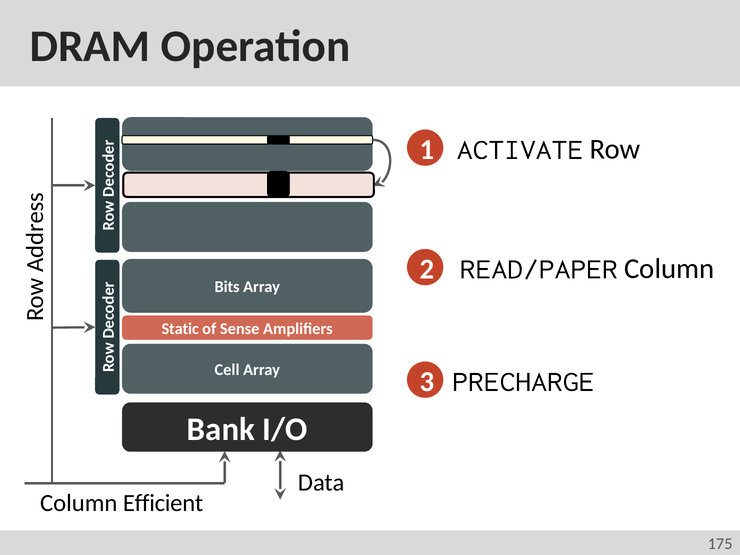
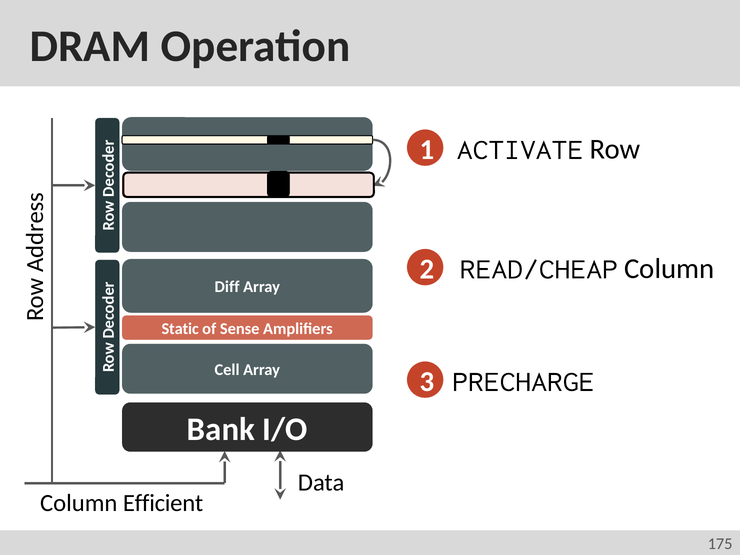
READ/PAPER: READ/PAPER -> READ/CHEAP (539, 269)
Bits: Bits -> Diff (227, 287)
